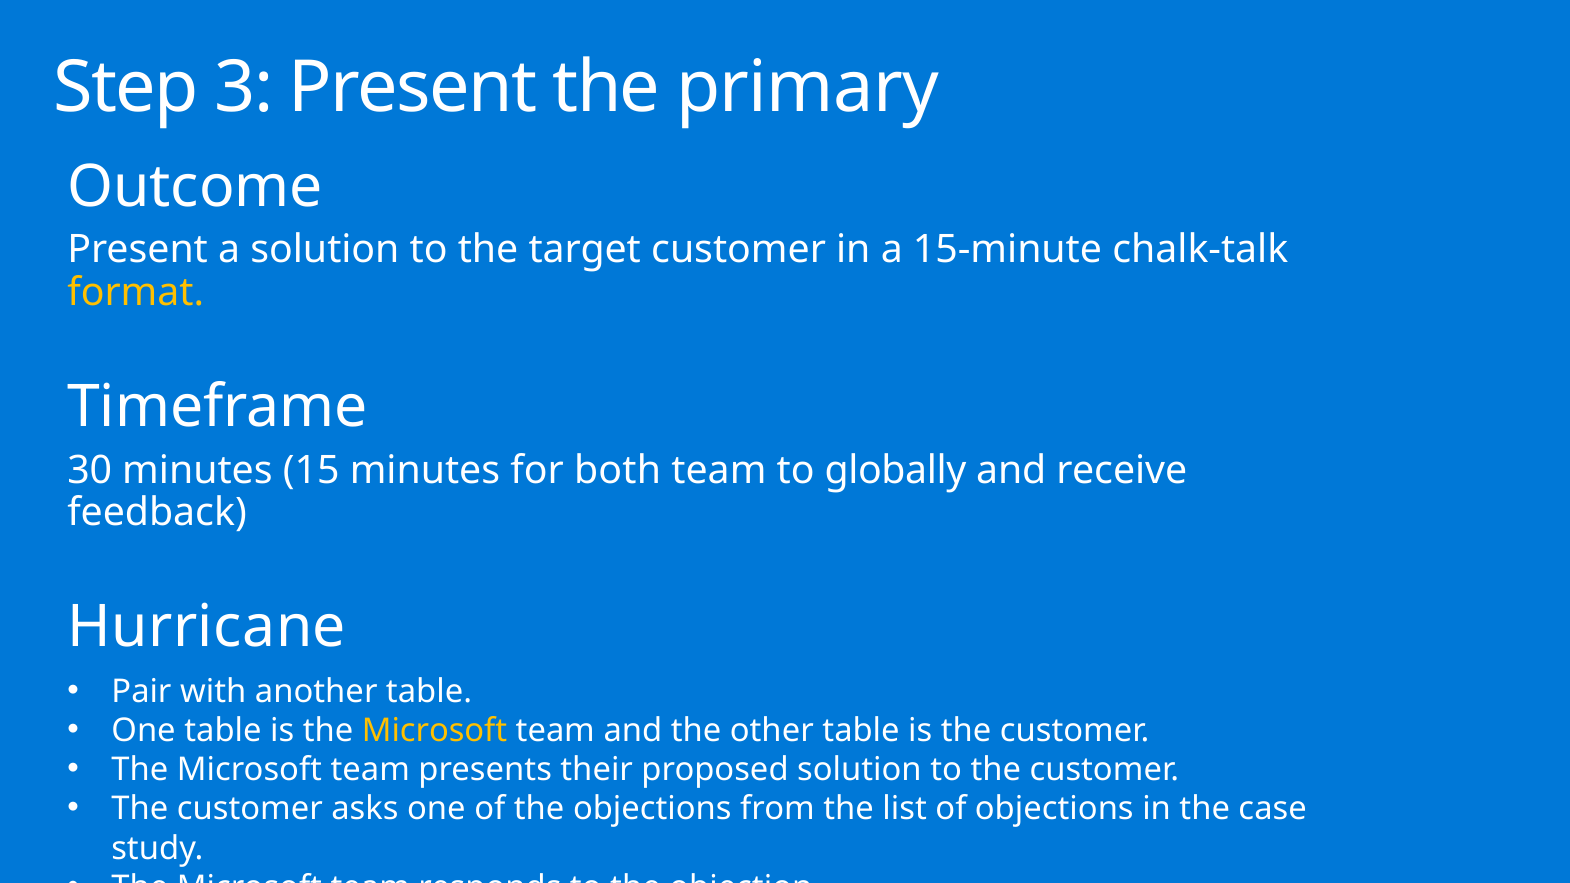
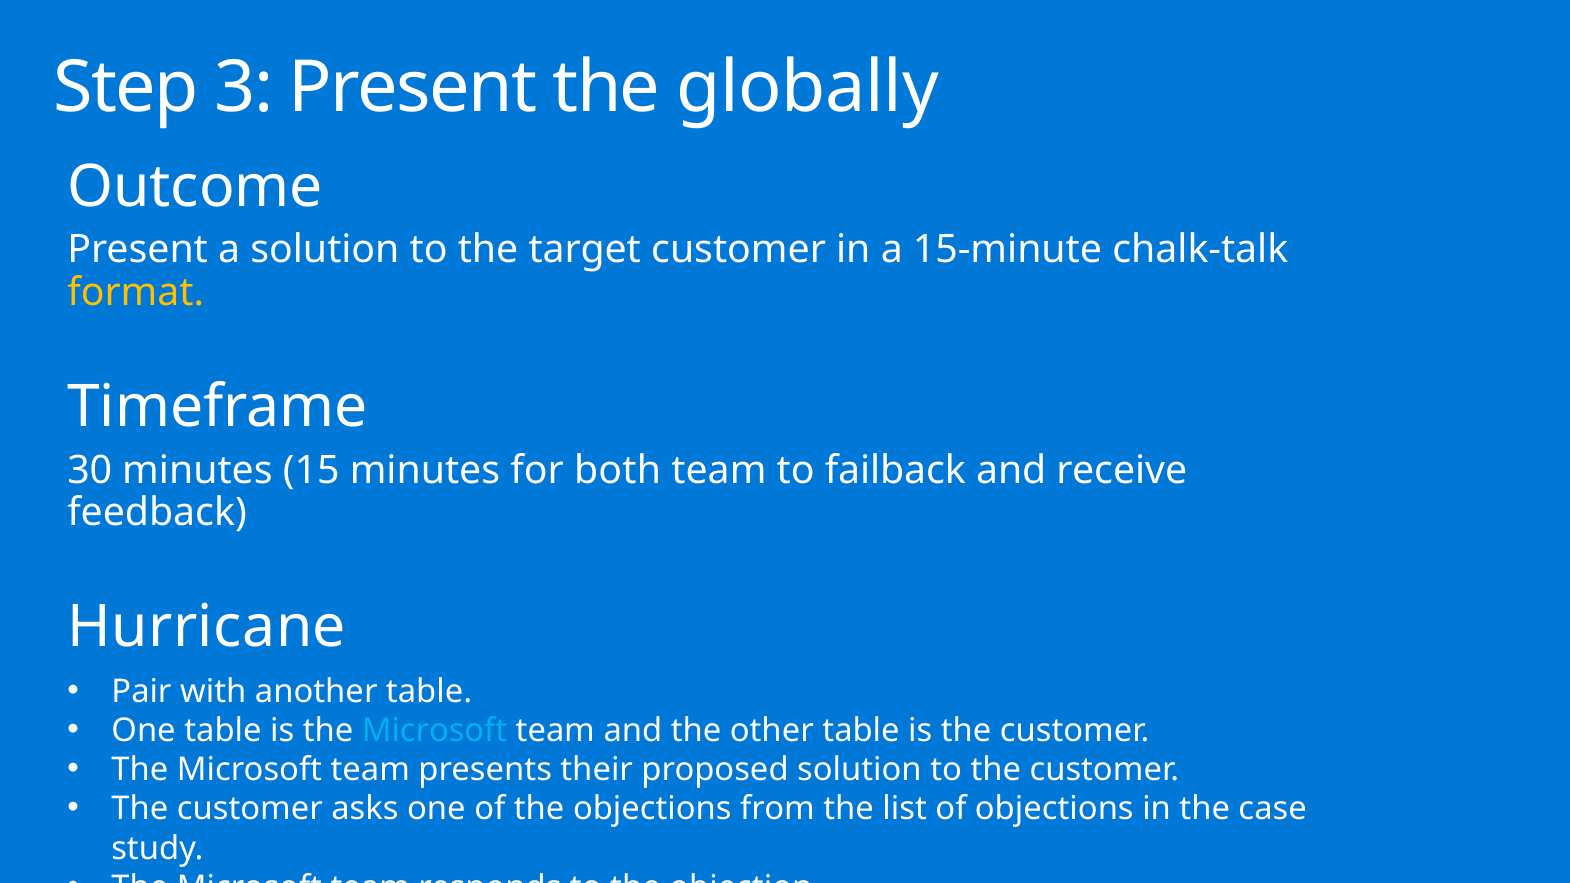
primary: primary -> globally (807, 88)
globally: globally -> failback (895, 470)
Microsoft colour: yellow -> light blue (435, 731)
